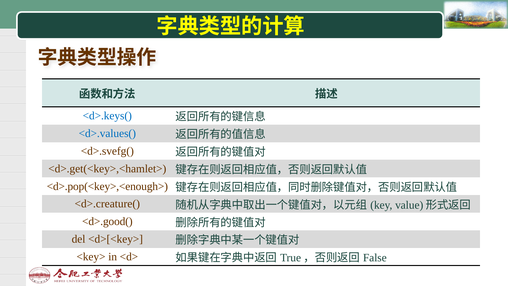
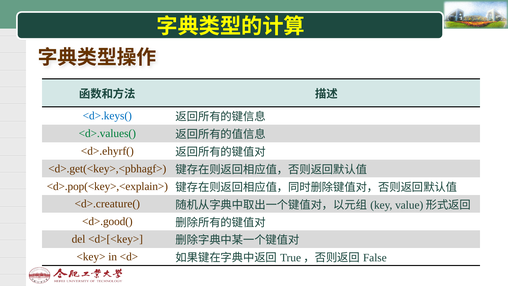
<d>.values( colour: blue -> green (107, 133)
<d>.svefg(: <d>.svefg( -> <d>.ehyrf( (107, 151)
<d>.get(<key>,<hamlet>: <d>.get(<key>,<hamlet> -> <d>.get(<key>,<pbhagf> (107, 169)
<d>.pop(<key>,<enough>: <d>.pop(<key>,<enough> -> <d>.pop(<key>,<explain> (107, 186)
